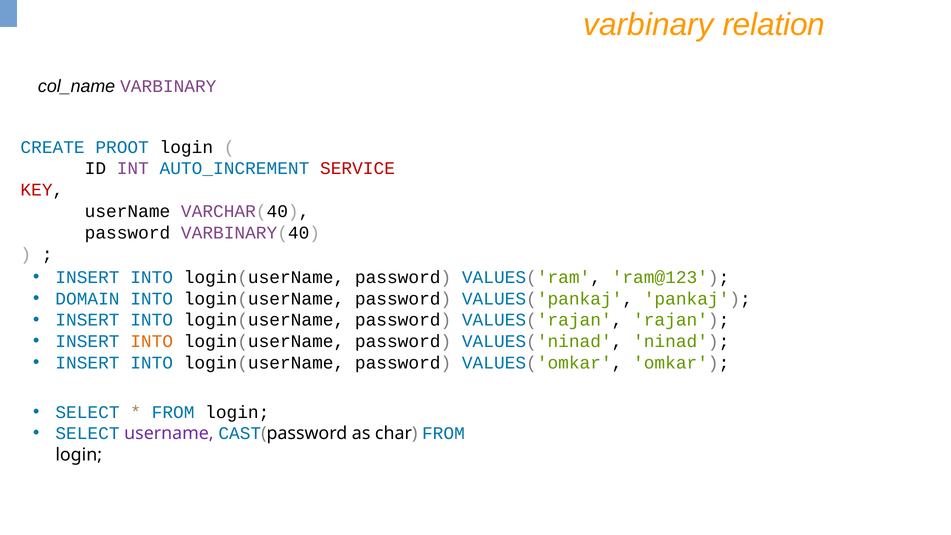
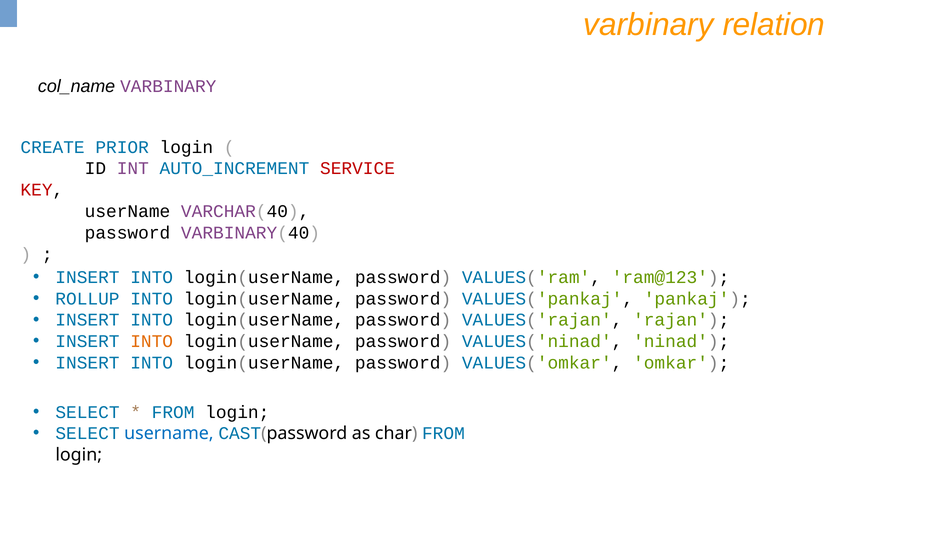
PROOT: PROOT -> PRIOR (122, 147)
DOMAIN: DOMAIN -> ROLLUP (87, 299)
username colour: purple -> blue (169, 433)
